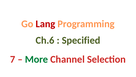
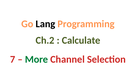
Lang colour: red -> black (45, 24)
Ch.6: Ch.6 -> Ch.2 (45, 40)
Specified: Specified -> Calculate (81, 40)
